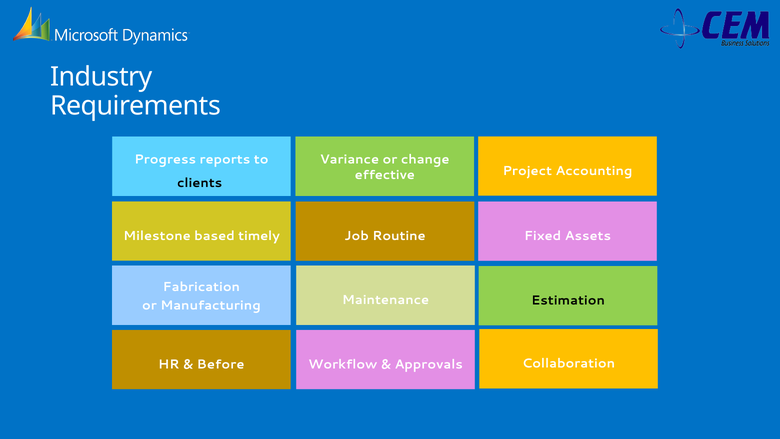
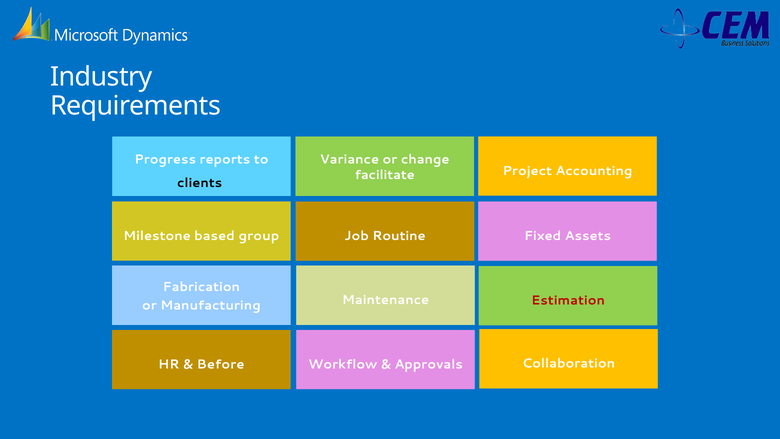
effective: effective -> facilitate (385, 175)
timely: timely -> group (259, 236)
Estimation colour: black -> red (568, 300)
